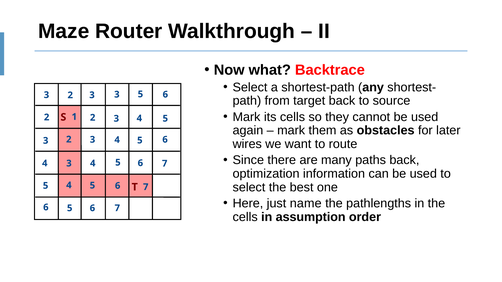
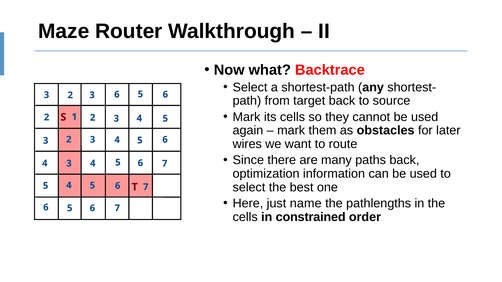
3: 3 -> 6 (117, 95)
assumption: assumption -> constrained (311, 217)
